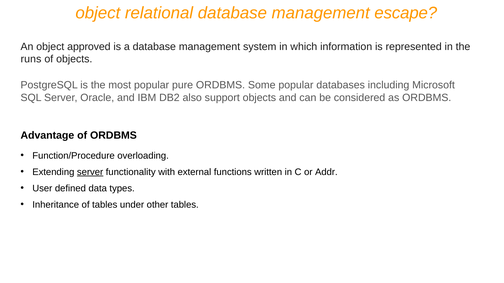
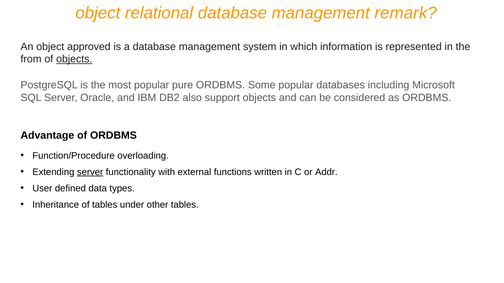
escape: escape -> remark (406, 13)
runs: runs -> from (31, 59)
objects underline: none -> present (74, 59)
